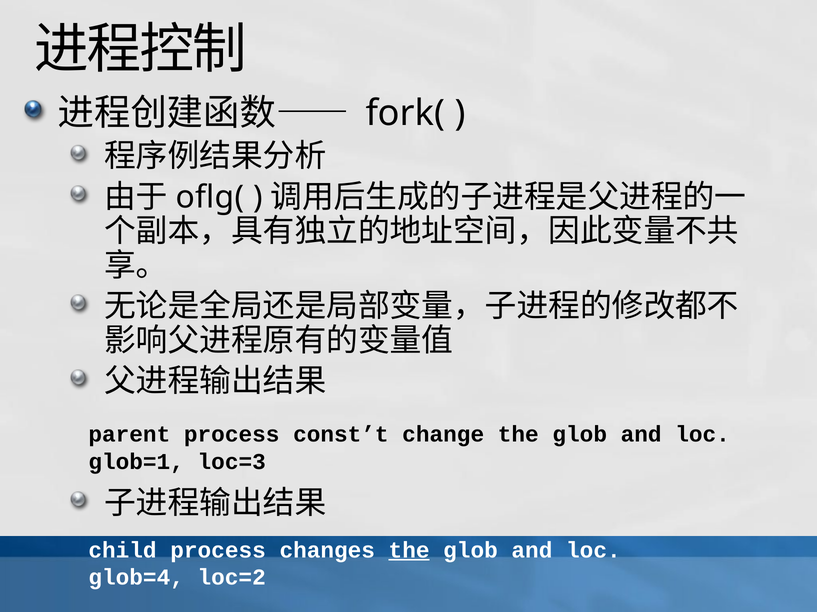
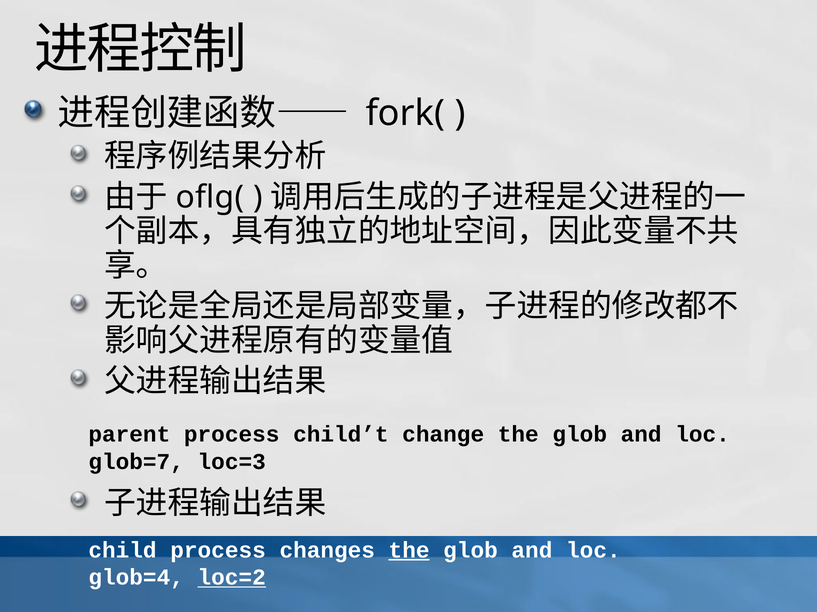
const’t: const’t -> child’t (341, 435)
glob=1: glob=1 -> glob=7 (136, 462)
loc=2 underline: none -> present (232, 578)
